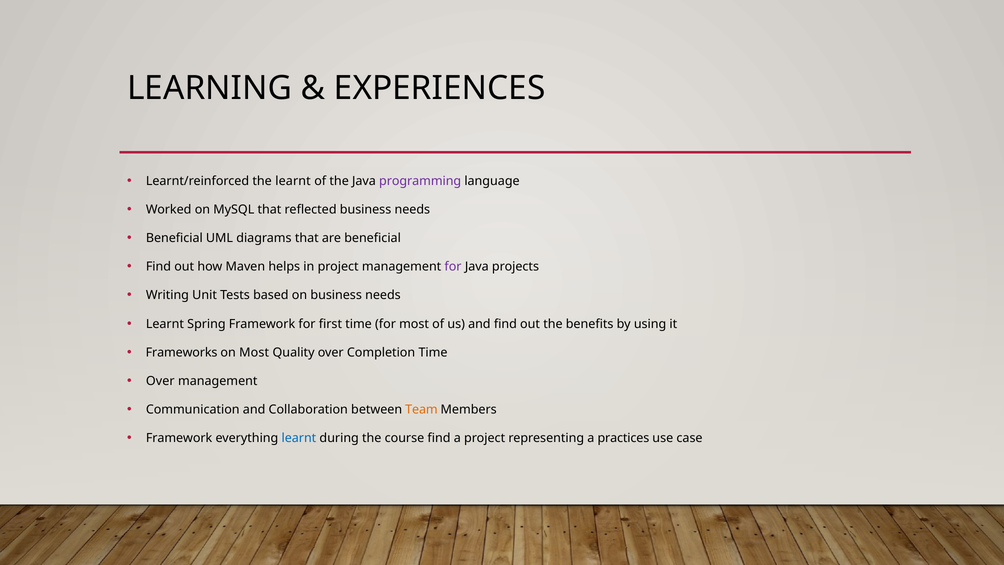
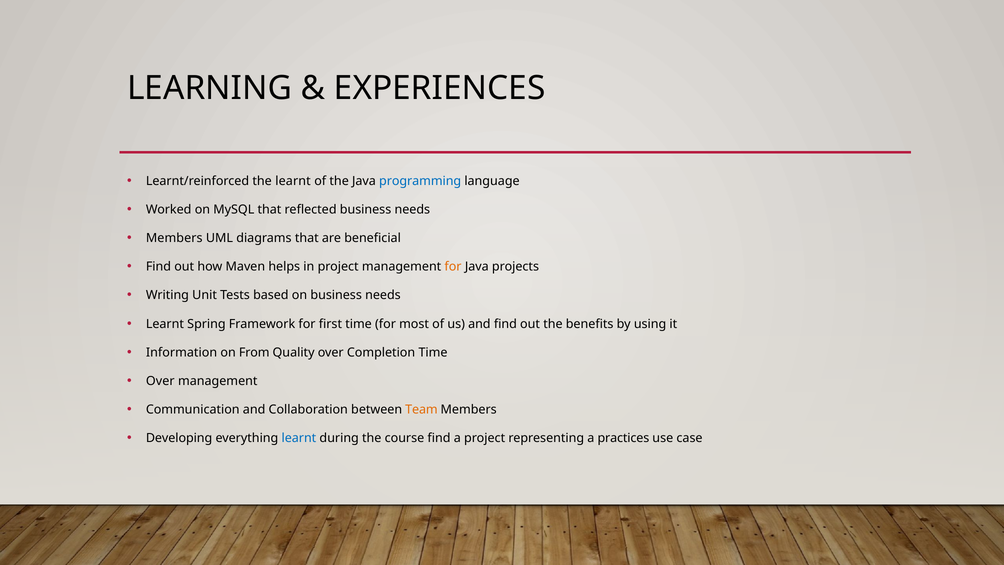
programming colour: purple -> blue (420, 181)
Beneficial: Beneficial -> Members (174, 238)
for colour: purple -> orange (453, 267)
Frameworks: Frameworks -> Information (182, 352)
on Most: Most -> From (254, 352)
Framework: Framework -> Developing (179, 438)
